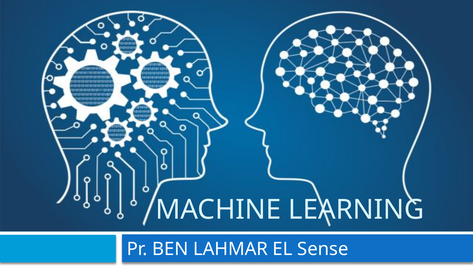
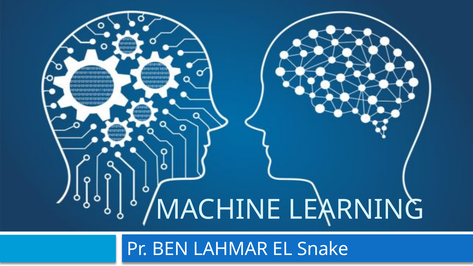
Sense: Sense -> Snake (323, 249)
